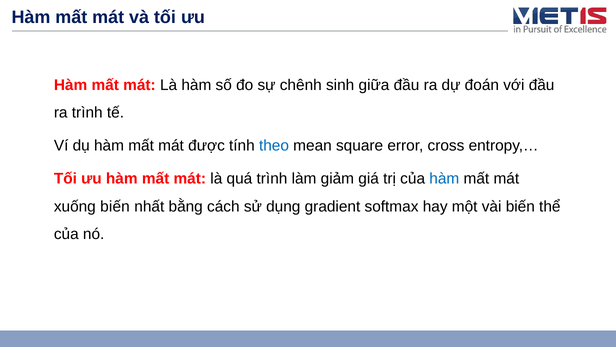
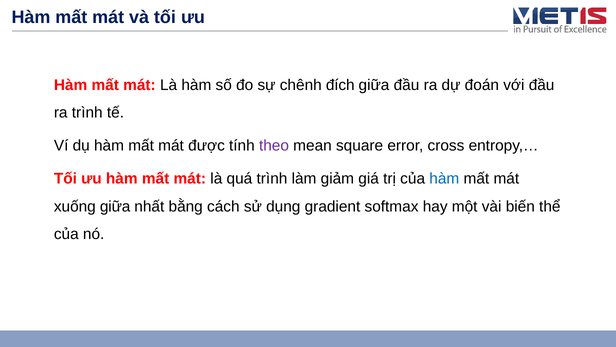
sinh: sinh -> đích (340, 85)
theo colour: blue -> purple (274, 146)
xuống biến: biến -> giữa (115, 206)
